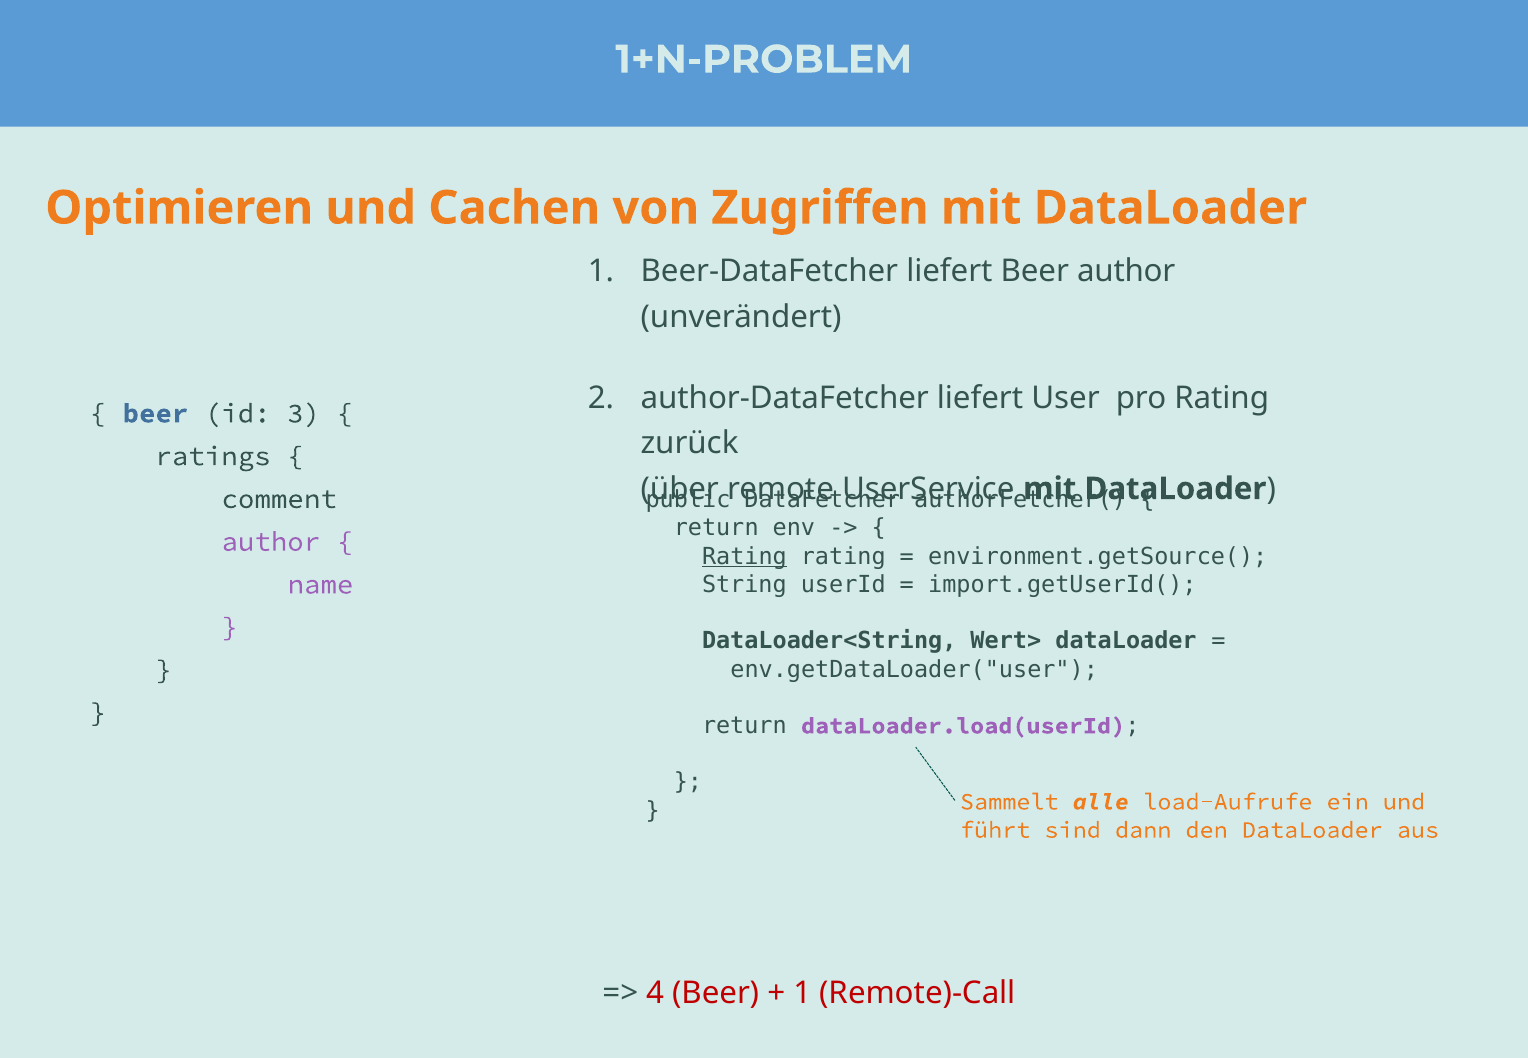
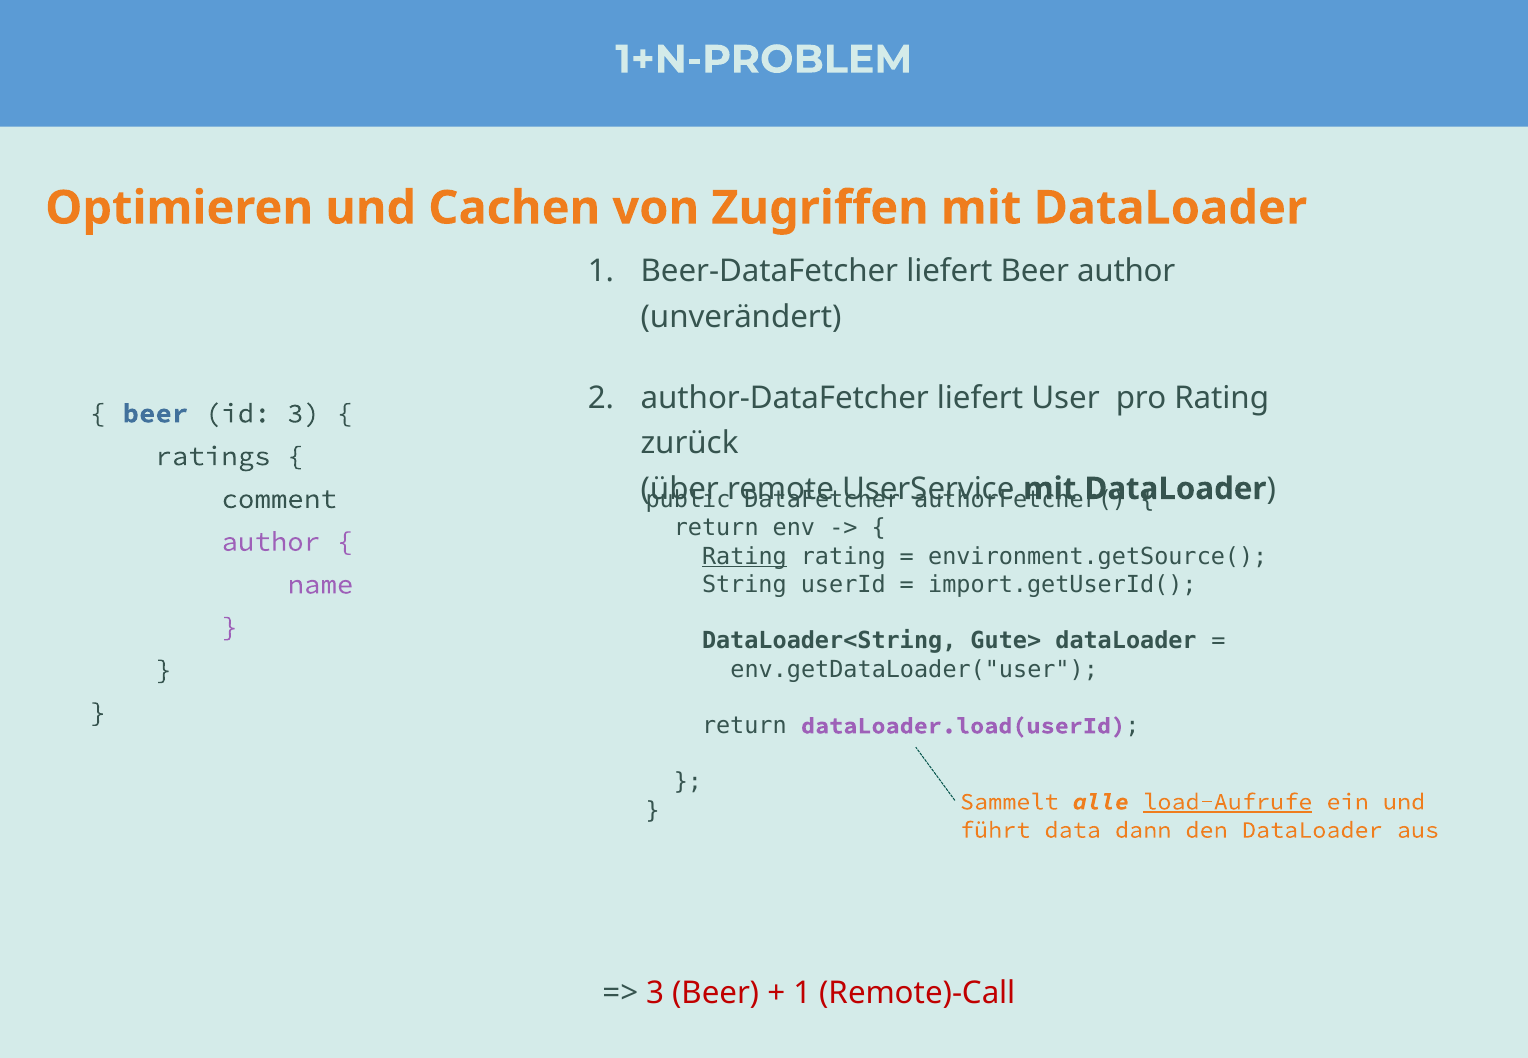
Wert>: Wert> -> Gute> (1006, 641)
load-Aufrufe underline: none -> present (1228, 802)
sind: sind -> data (1073, 830)
4: 4 -> 3 (655, 993)
